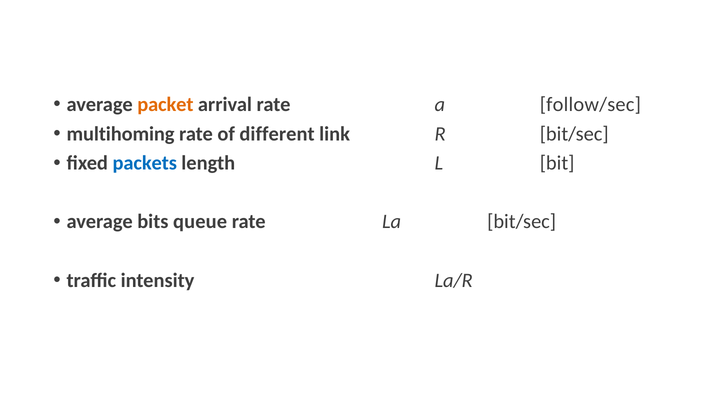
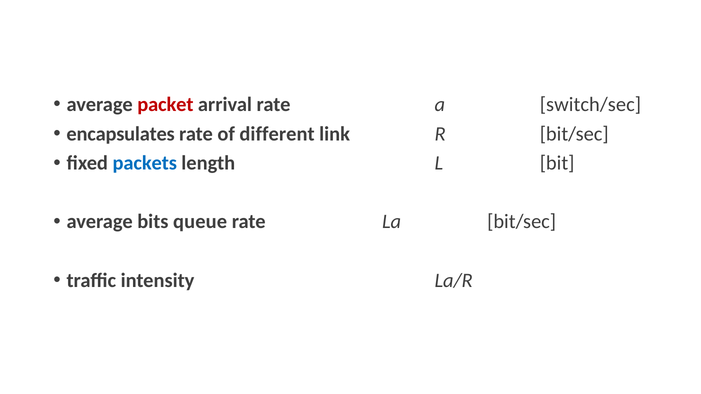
packet colour: orange -> red (165, 105)
follow/sec: follow/sec -> switch/sec (590, 105)
multihoming: multihoming -> encapsulates (121, 134)
